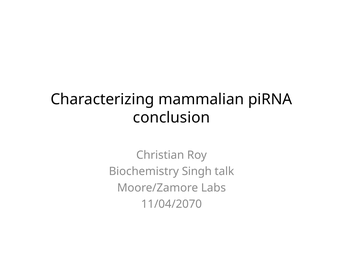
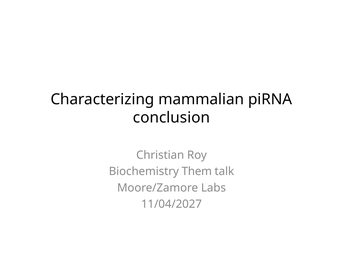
Singh: Singh -> Them (197, 172)
11/04/2070: 11/04/2070 -> 11/04/2027 (171, 204)
